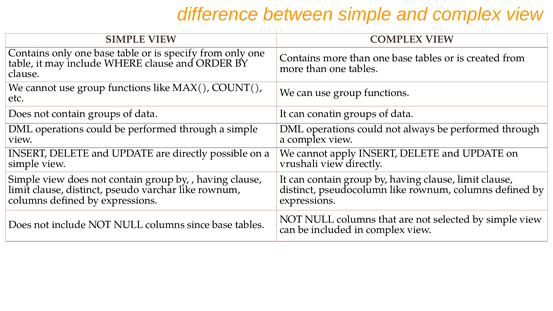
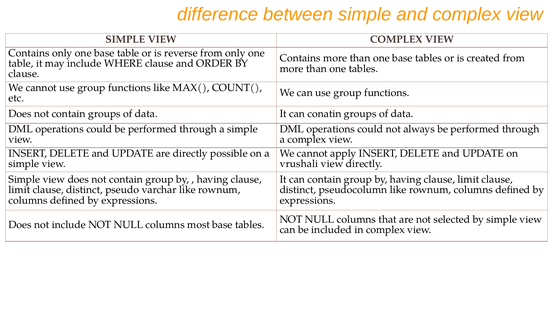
specify: specify -> reverse (181, 53)
since: since -> most (199, 225)
